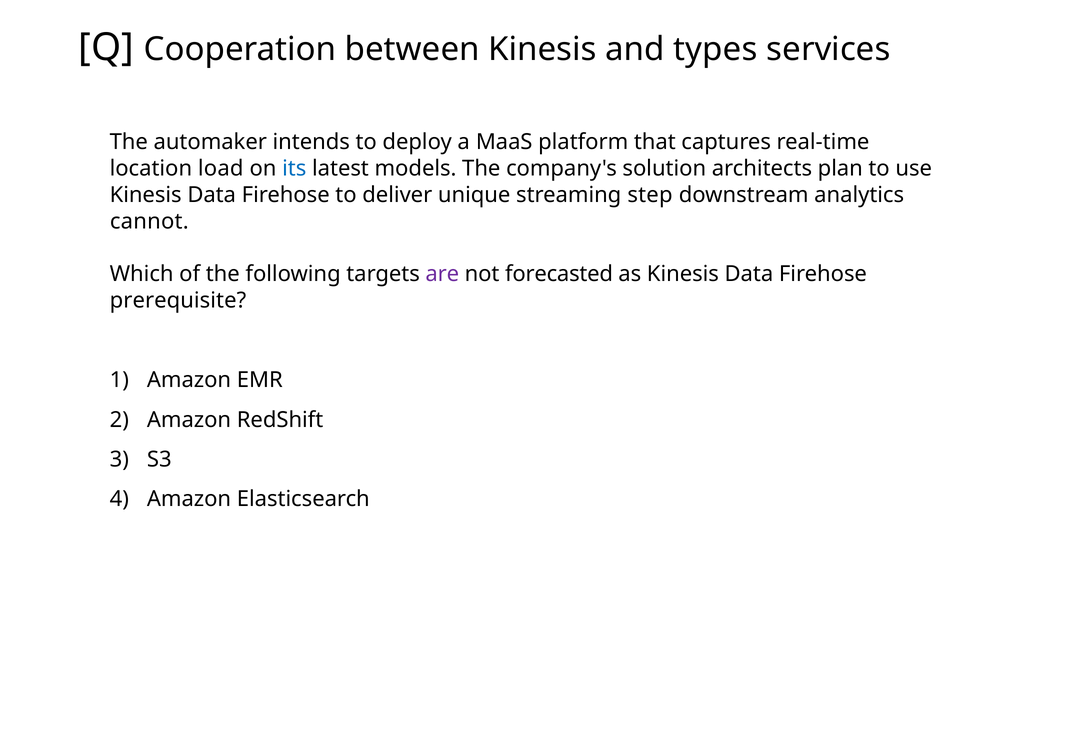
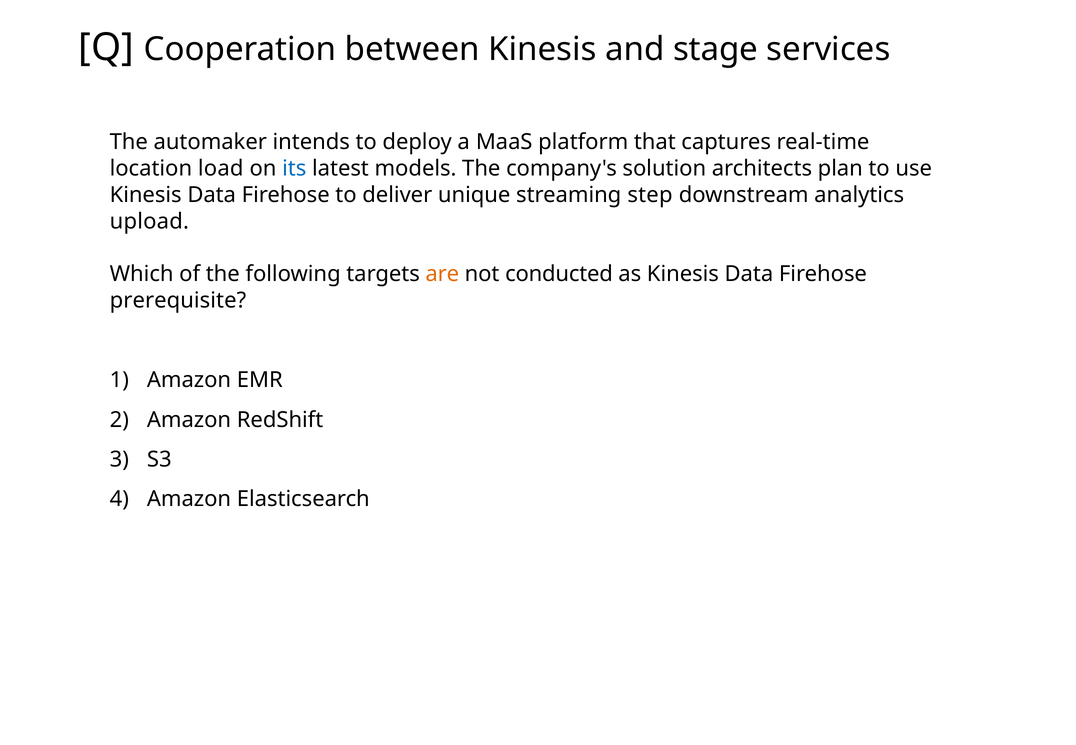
types: types -> stage (716, 49)
cannot: cannot -> upload (149, 221)
are colour: purple -> orange (442, 274)
forecasted: forecasted -> conducted (559, 274)
